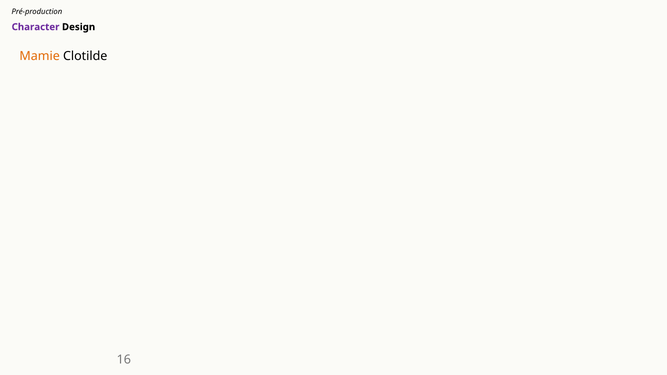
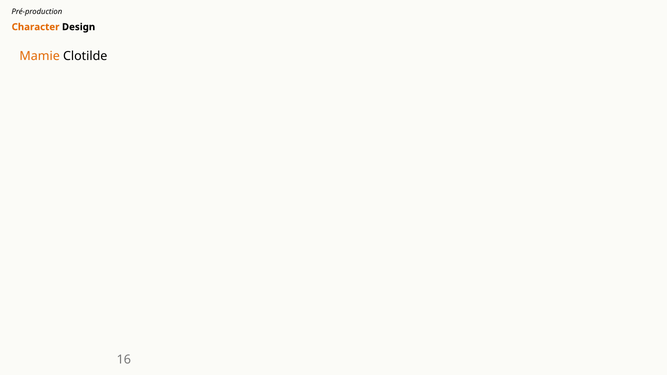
Character colour: purple -> orange (36, 27)
